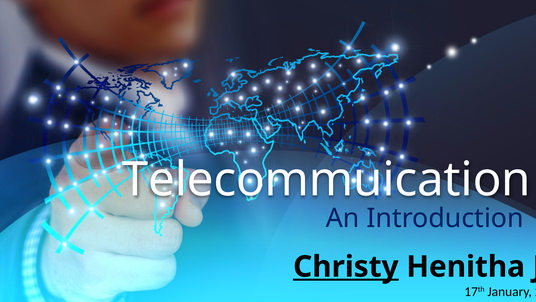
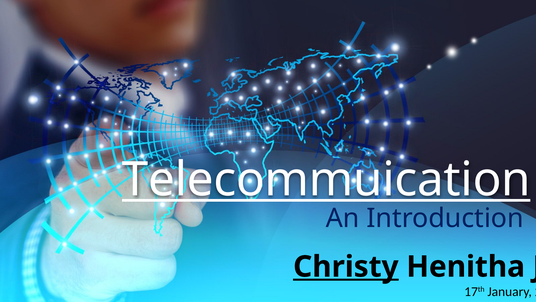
Telecommuication underline: none -> present (326, 180)
